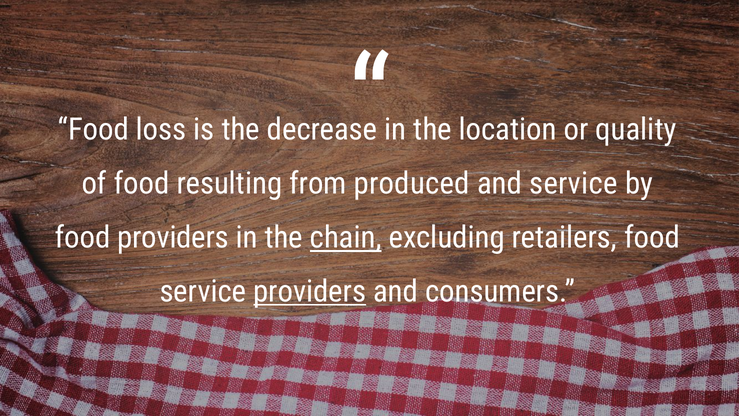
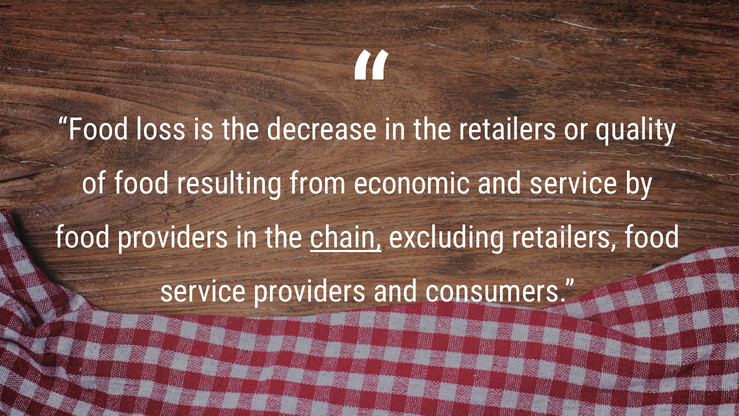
the location: location -> retailers (508, 130)
produced: produced -> economic (412, 184)
providers underline: present -> none (310, 291)
